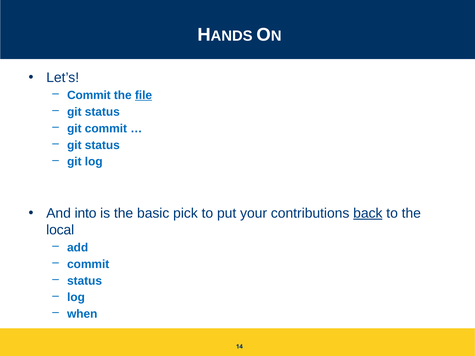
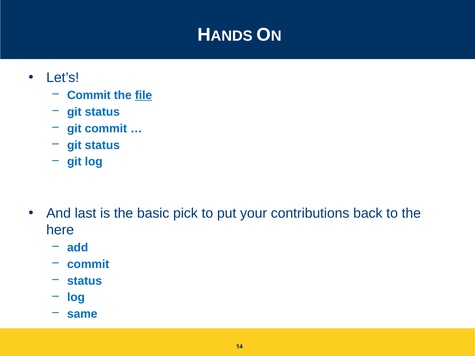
into: into -> last (85, 213)
back underline: present -> none (368, 213)
local: local -> here (60, 230)
when: when -> same (82, 314)
